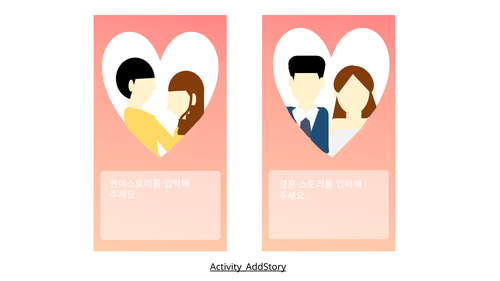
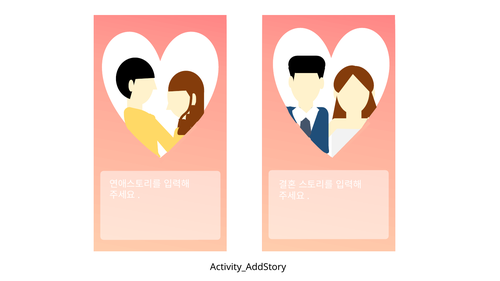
Activity_AddStory underline: present -> none (248, 267)
